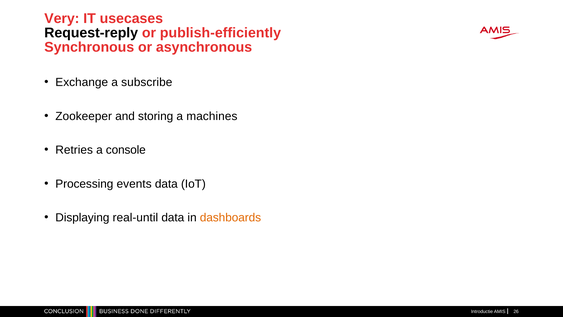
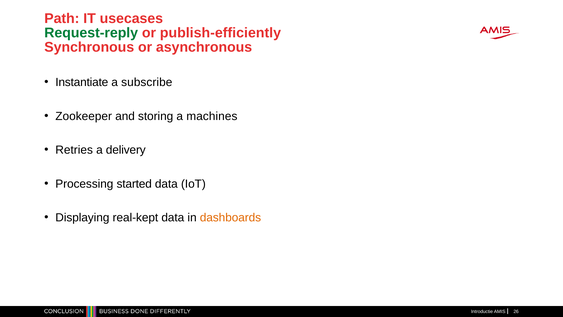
Very: Very -> Path (62, 19)
Request-reply colour: black -> green (91, 33)
Exchange: Exchange -> Instantiate (82, 82)
console: console -> delivery (126, 150)
events: events -> started (134, 184)
real-until: real-until -> real-kept (135, 217)
